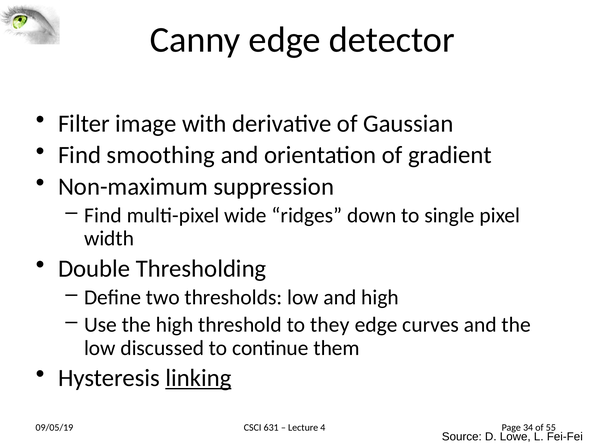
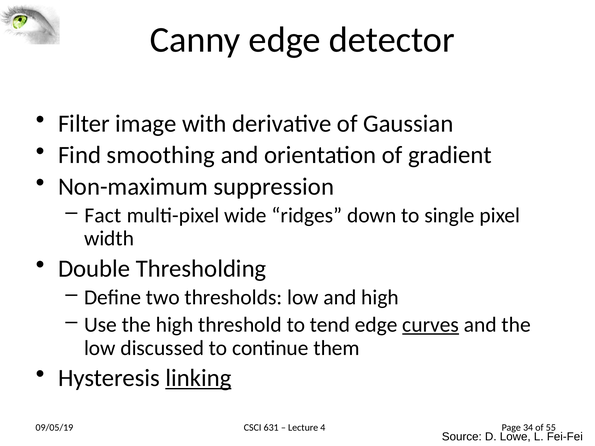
Find: Find -> Fact (103, 215)
they: they -> tend (330, 325)
curves underline: none -> present (431, 325)
